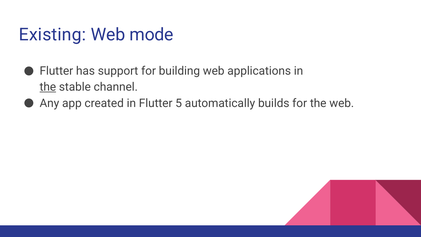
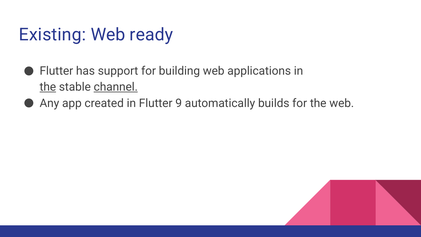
mode: mode -> ready (151, 35)
channel underline: none -> present (116, 87)
5: 5 -> 9 (179, 103)
